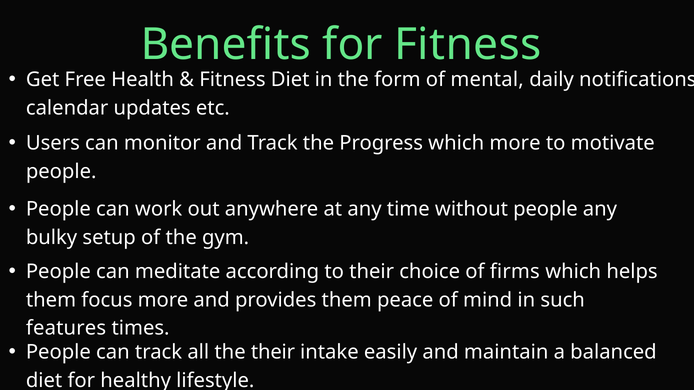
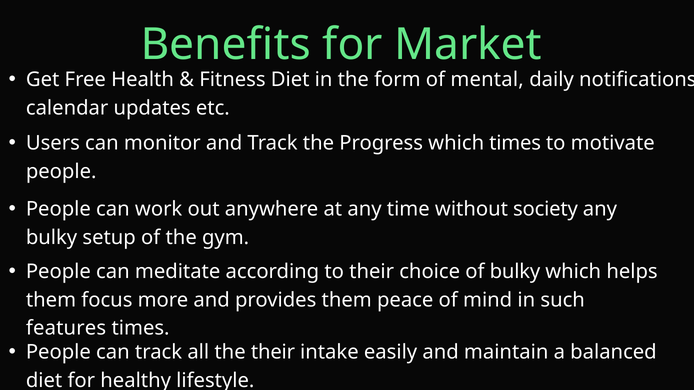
for Fitness: Fitness -> Market (468, 45)
which more: more -> times (515, 143)
without people: people -> society (545, 210)
of firms: firms -> bulky (515, 272)
